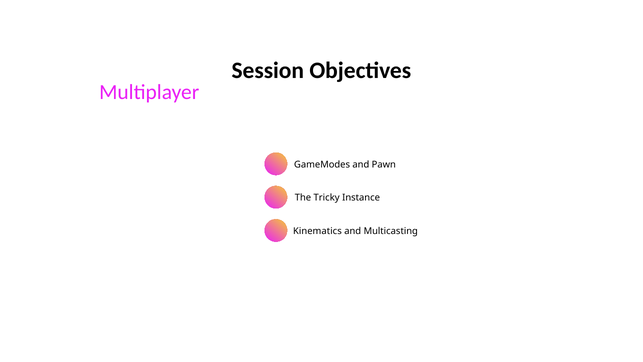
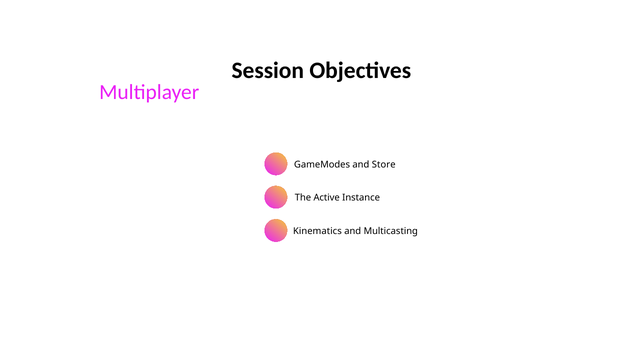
Pawn: Pawn -> Store (384, 164)
Tricky: Tricky -> Active (327, 198)
